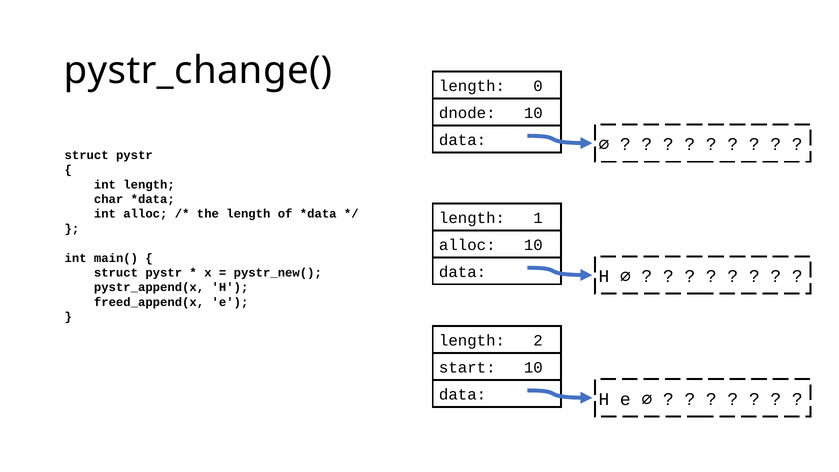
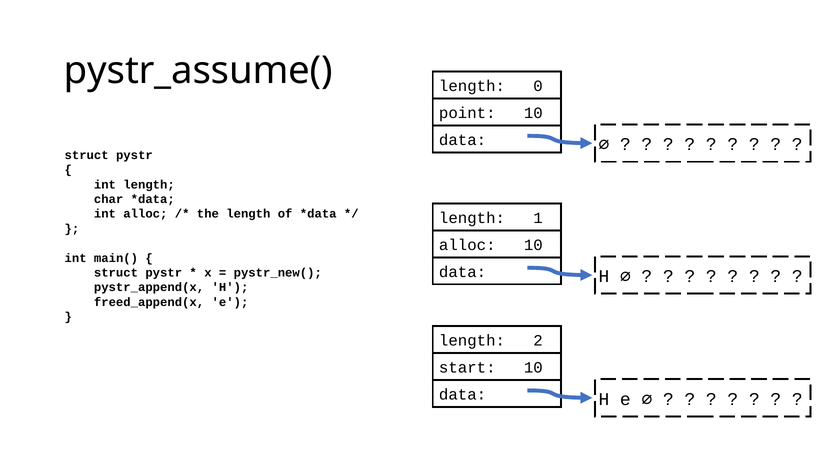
pystr_change(: pystr_change( -> pystr_assume( (198, 70)
dnode: dnode -> point (467, 113)
